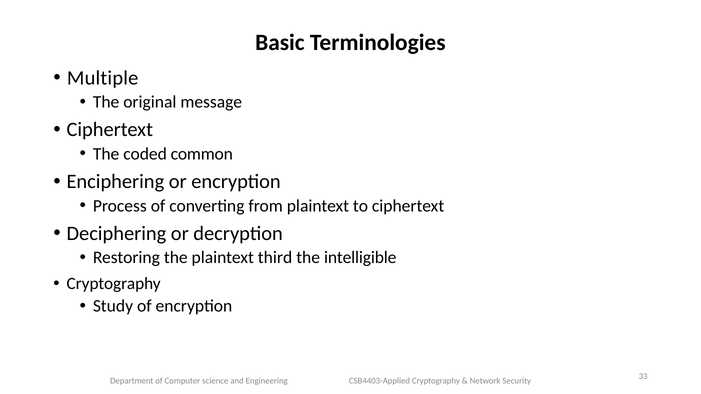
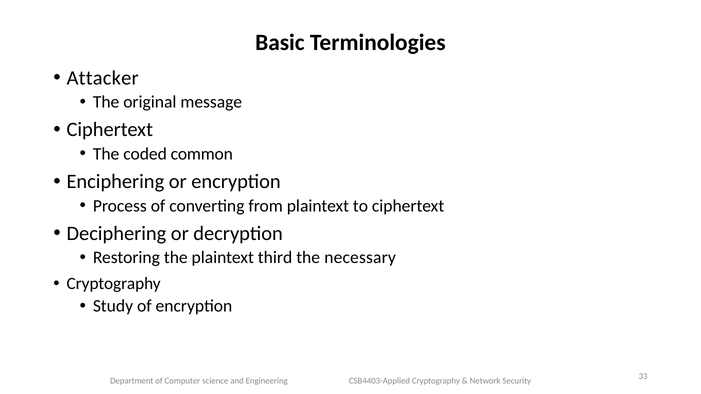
Multiple: Multiple -> Attacker (103, 78)
intelligible: intelligible -> necessary (360, 258)
